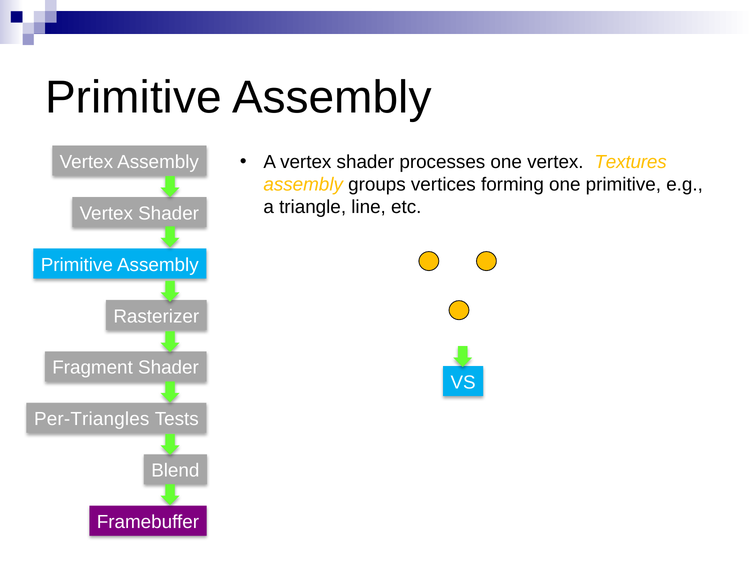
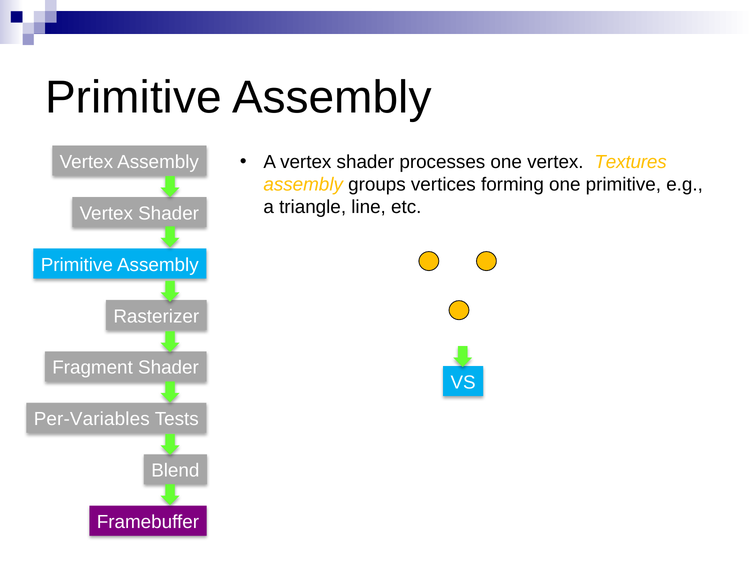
Per-Triangles: Per-Triangles -> Per-Variables (92, 419)
